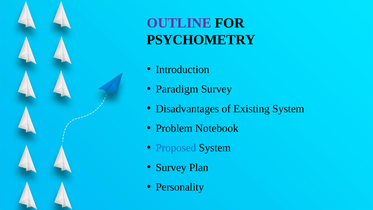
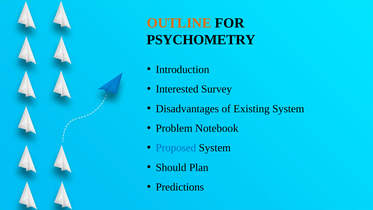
OUTLINE colour: purple -> orange (179, 23)
Paradigm: Paradigm -> Interested (177, 89)
Survey: Survey -> Should (171, 167)
Personality: Personality -> Predictions (180, 187)
